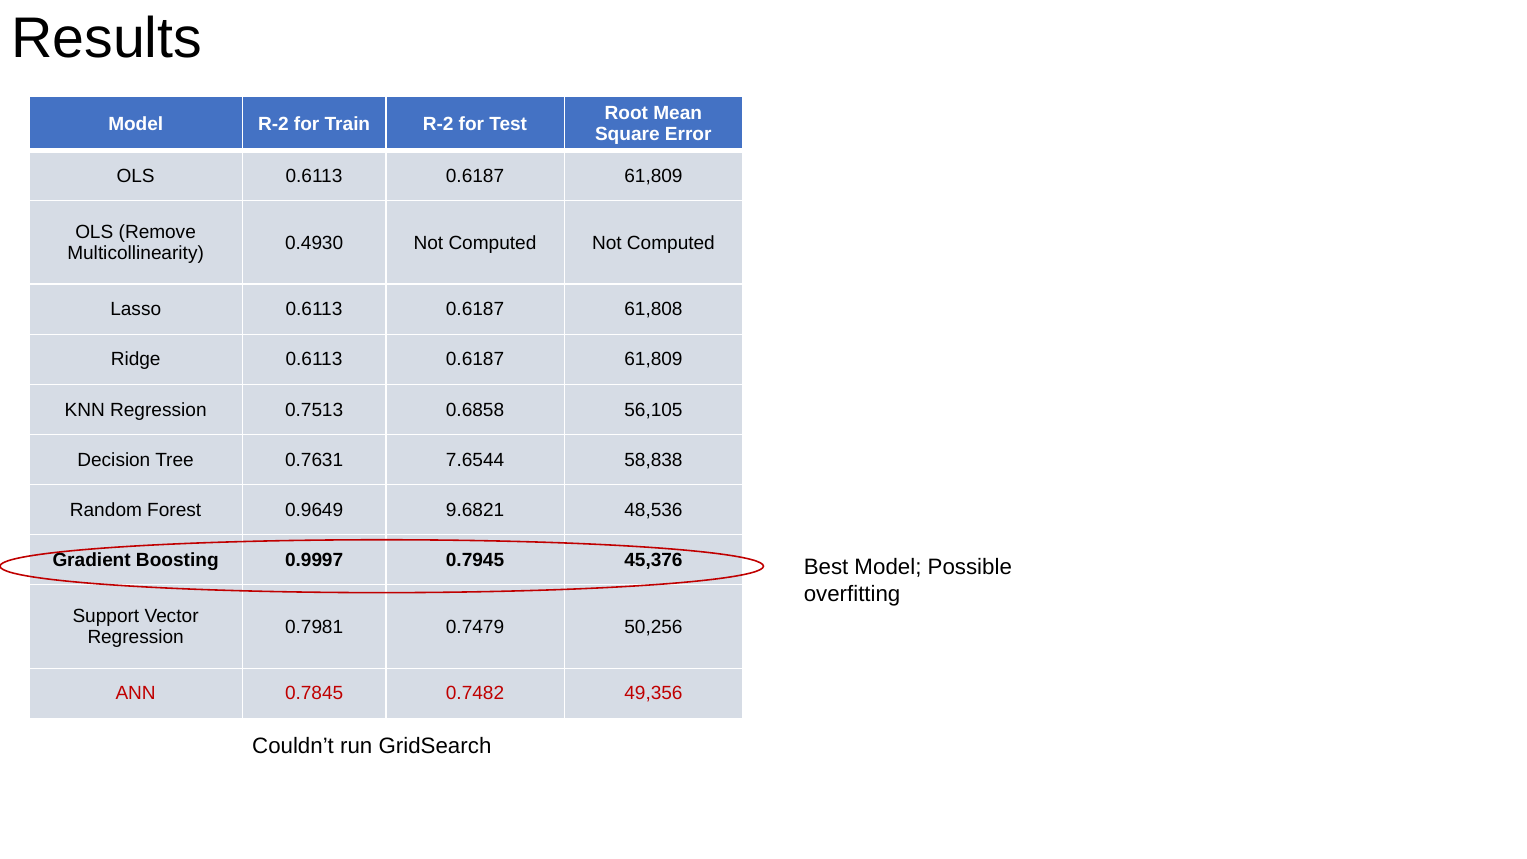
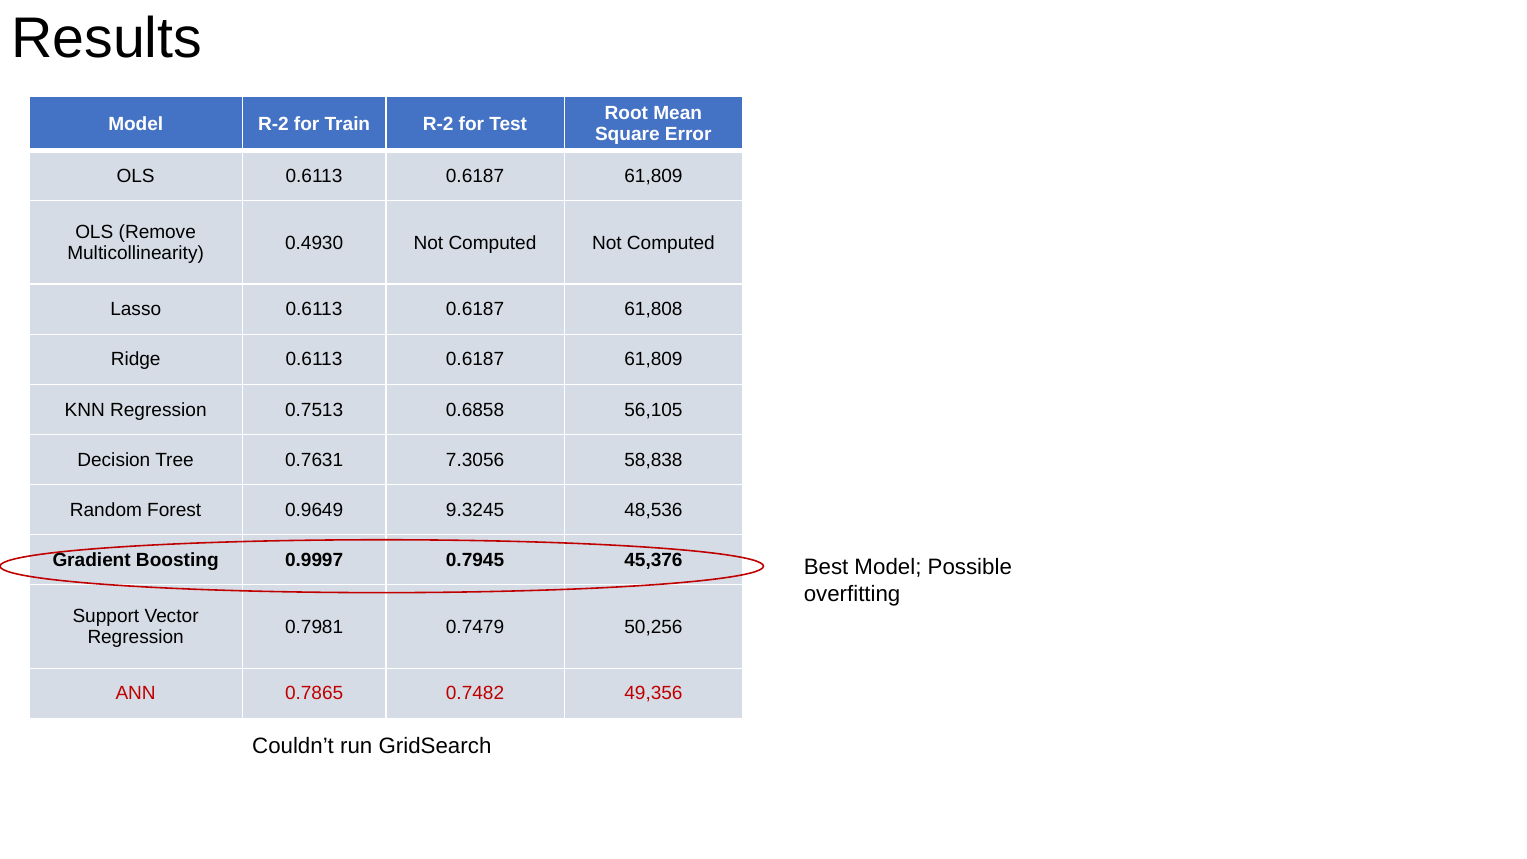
7.6544: 7.6544 -> 7.3056 (475, 460)
9.6821: 9.6821 -> 9.3245 (475, 510)
0.7845: 0.7845 -> 0.7865 (314, 694)
